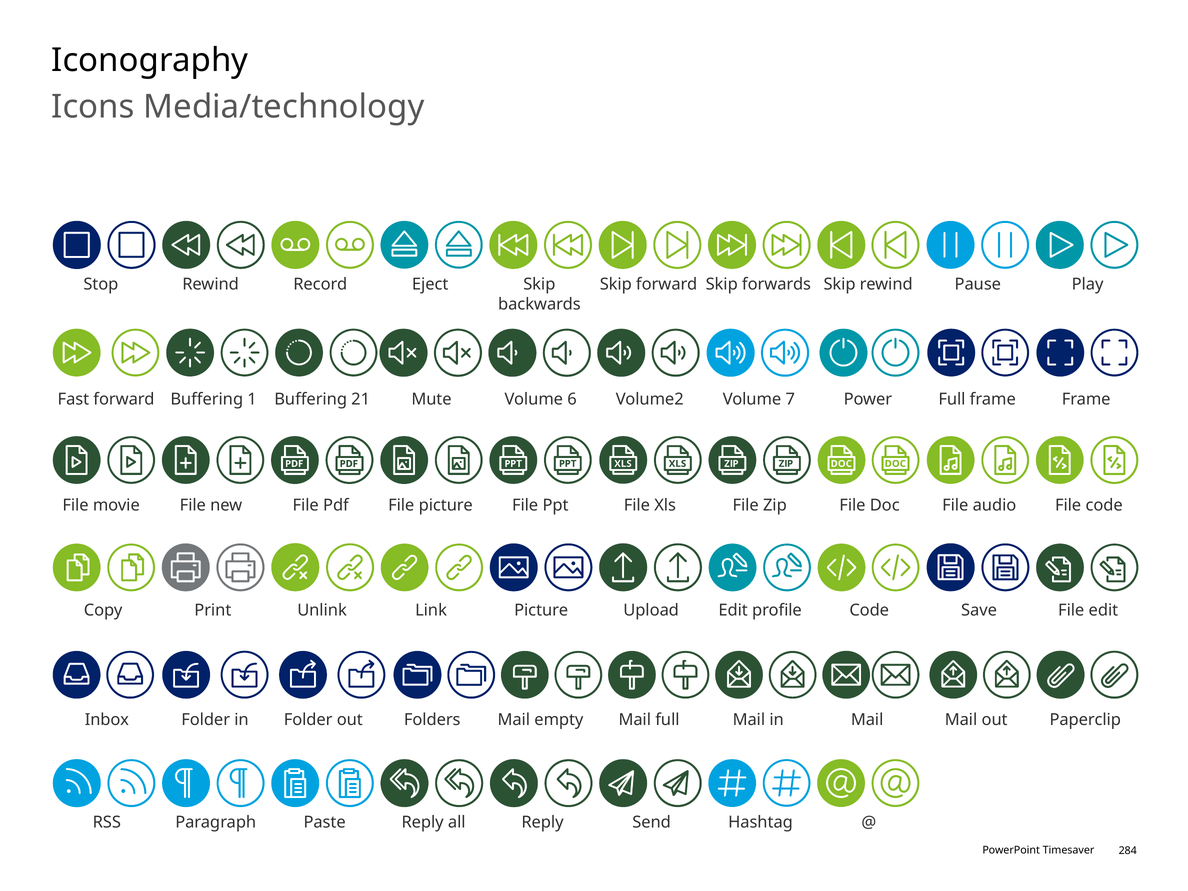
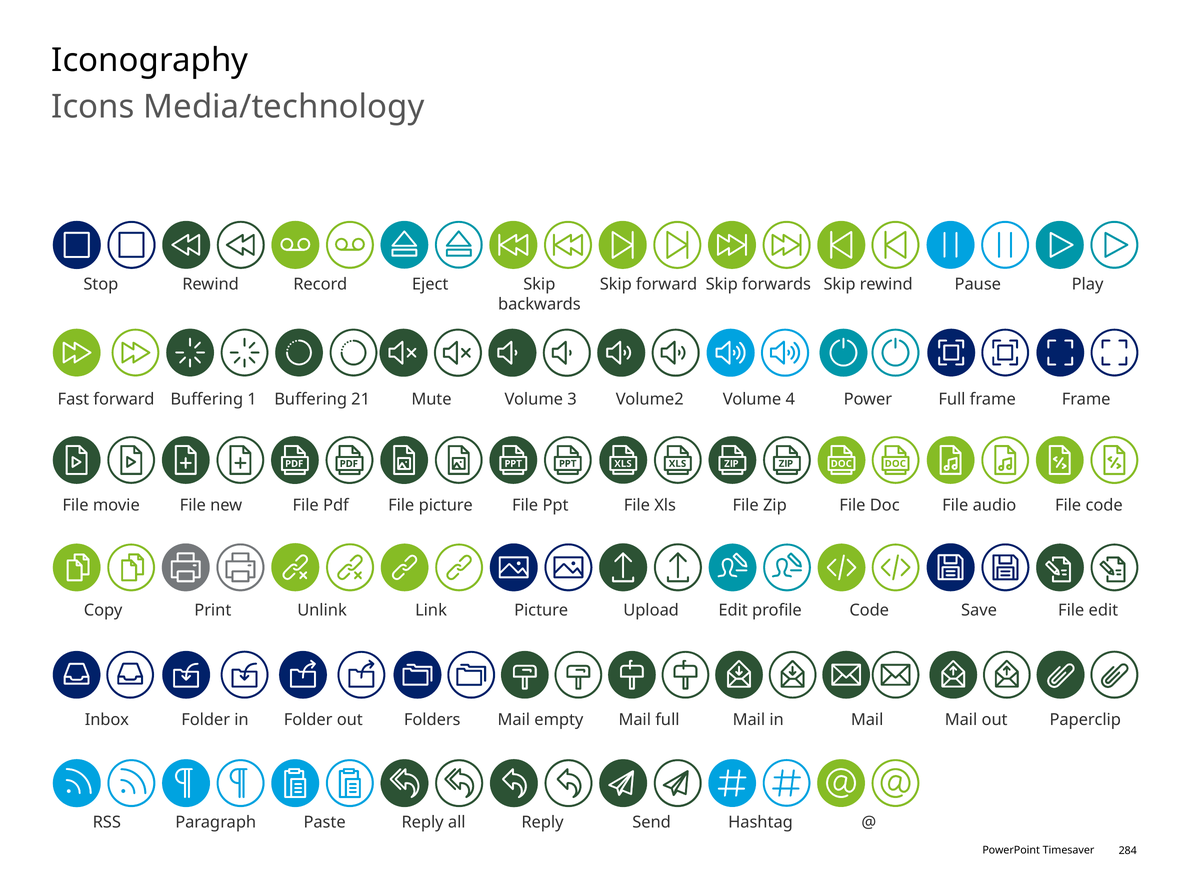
6: 6 -> 3 (572, 399)
7: 7 -> 4 (790, 399)
